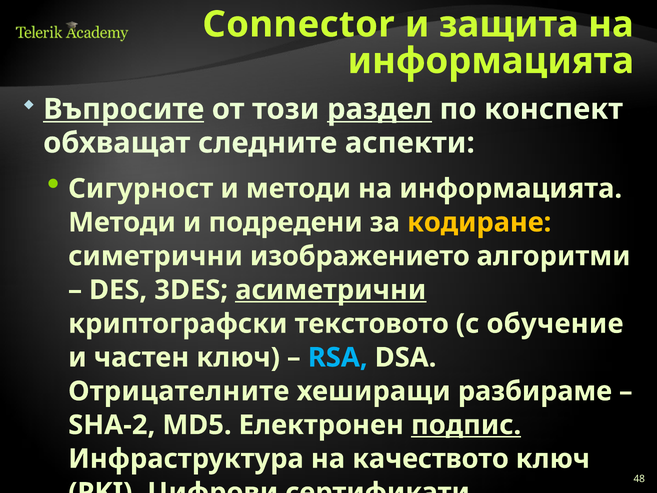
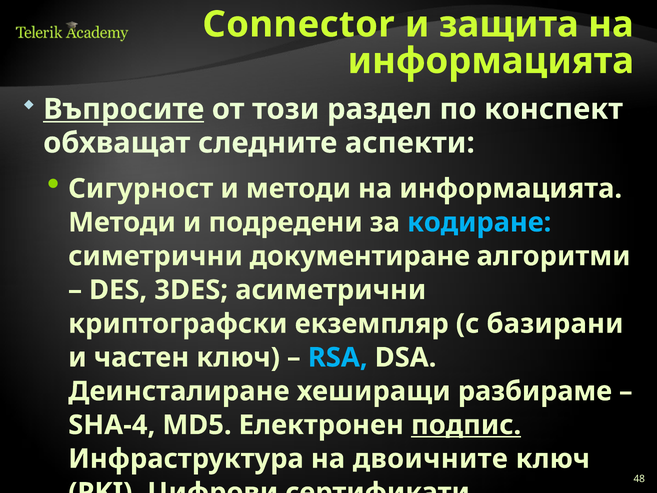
раздел underline: present -> none (379, 109)
кодиране colour: yellow -> light blue (479, 222)
изображението: изображението -> документиране (360, 256)
асиметрични underline: present -> none (331, 290)
текстовото: текстовото -> екземпляр (372, 324)
обучение: обучение -> базирани (555, 324)
Отрицателните: Отрицателните -> Деинсталиране (179, 391)
SHA-2: SHA-2 -> SHA-4 (112, 425)
качеството: качеството -> двоичните (430, 459)
